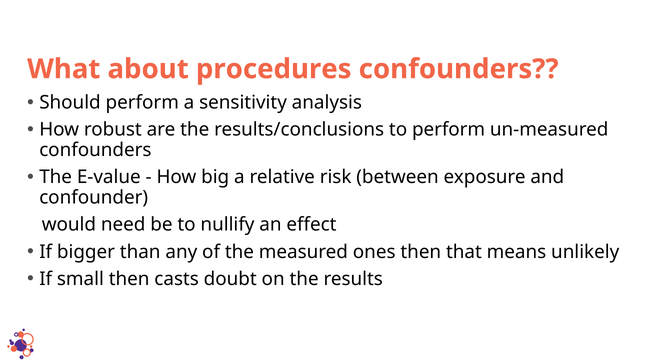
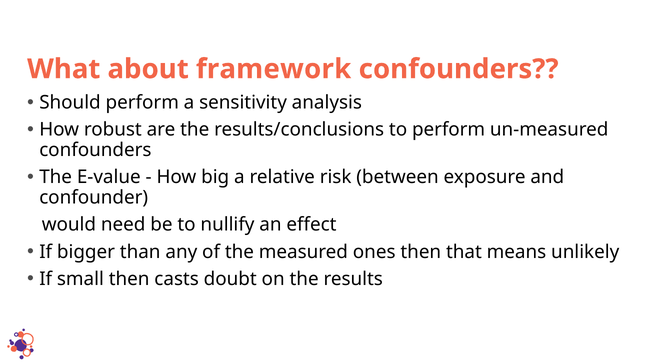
procedures: procedures -> framework (274, 69)
